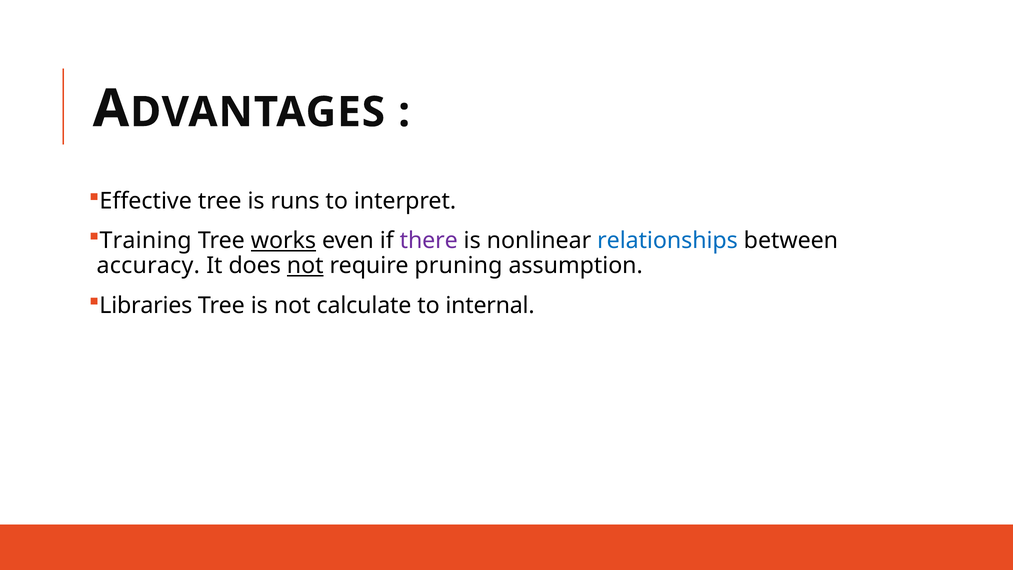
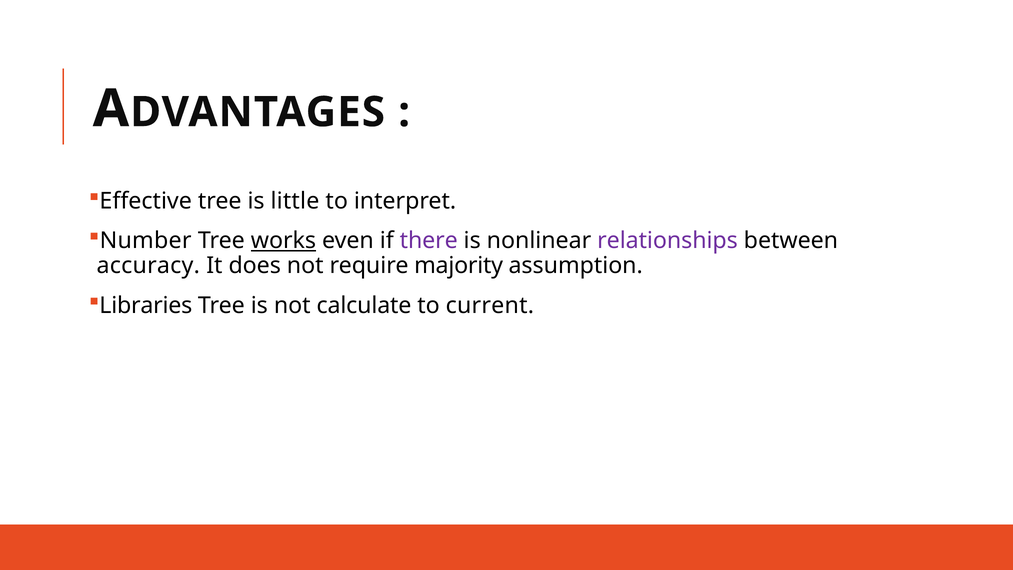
runs: runs -> little (295, 201)
Training: Training -> Number (146, 241)
relationships colour: blue -> purple (668, 241)
not underline: present -> none (305, 266)
pruning: pruning -> majority (459, 266)
internal: internal -> current (490, 306)
